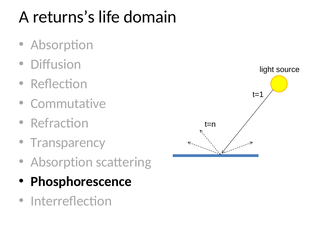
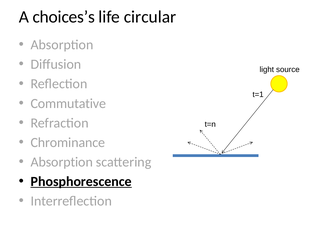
returns’s: returns’s -> choices’s (64, 17)
domain: domain -> circular (150, 17)
Transparency: Transparency -> Chrominance (68, 143)
Phosphorescence underline: none -> present (81, 182)
